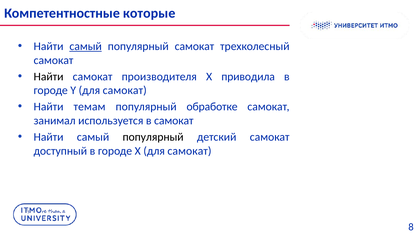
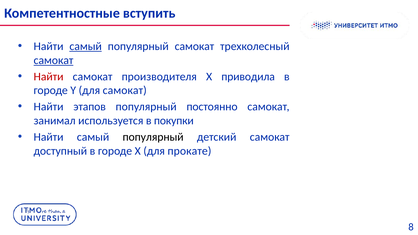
которые: которые -> вступить (149, 13)
самокат underline: none -> present (54, 60)
Найти colour: black -> red (49, 77)
темам: темам -> этапов (90, 107)
обработке: обработке -> постоянно (212, 107)
в самокат: самокат -> покупки (174, 121)
X для самокат: самокат -> прокате (189, 151)
